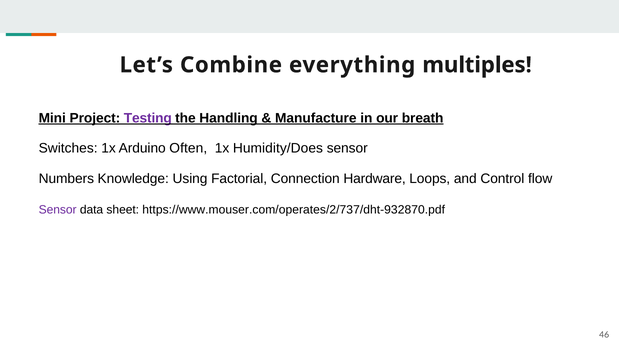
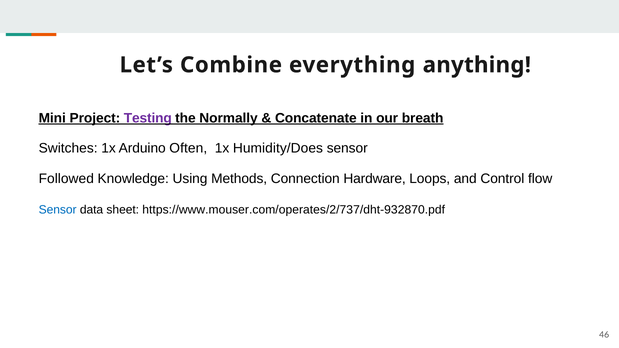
multiples: multiples -> anything (477, 65)
Handling: Handling -> Normally (229, 118)
Manufacture: Manufacture -> Concatenate (316, 118)
Numbers: Numbers -> Followed (66, 179)
Factorial: Factorial -> Methods (239, 179)
Sensor colour: purple -> blue (58, 210)
